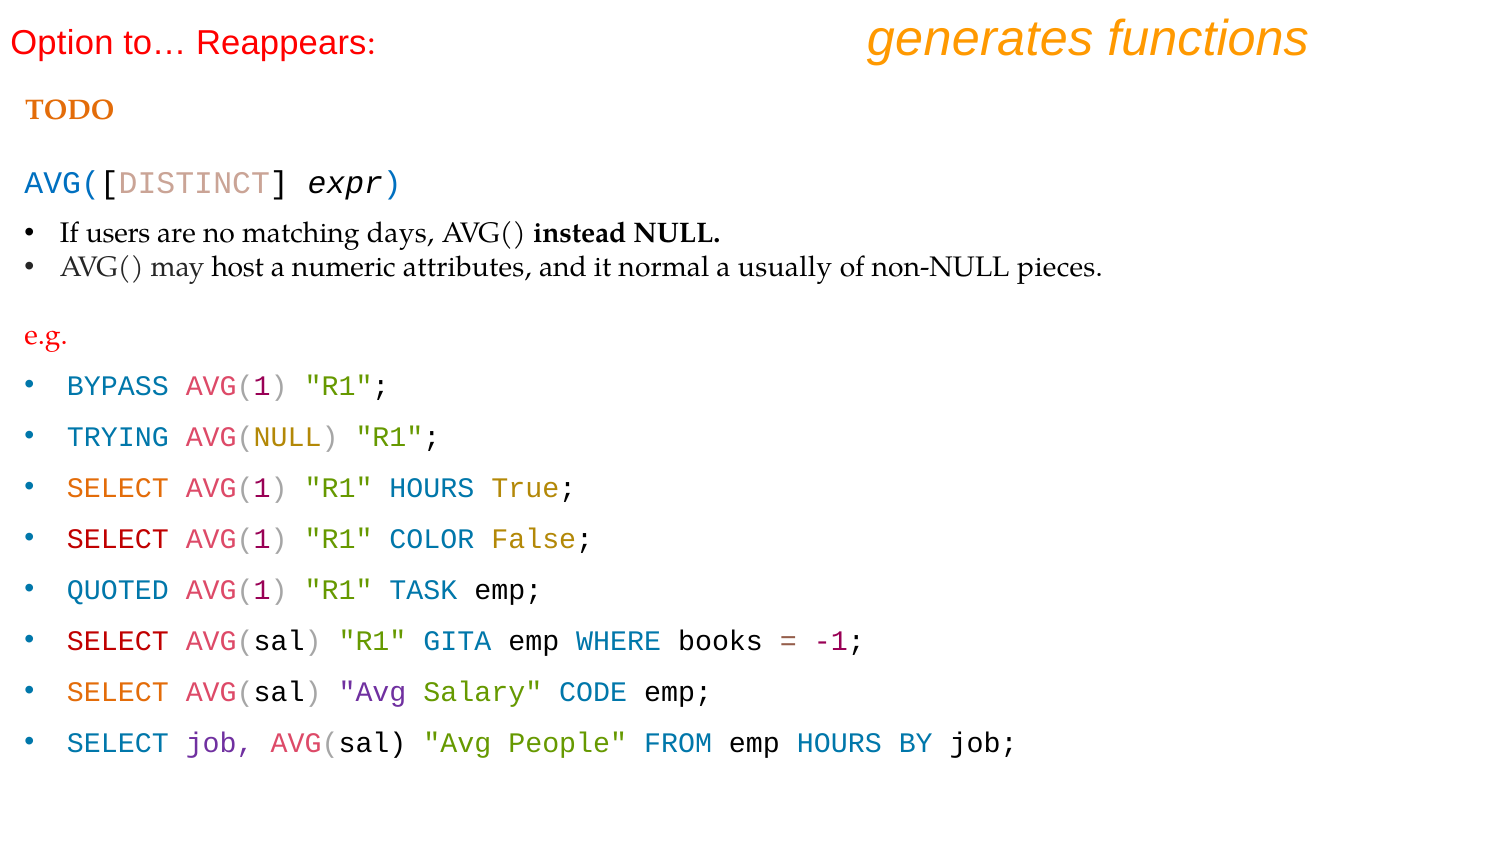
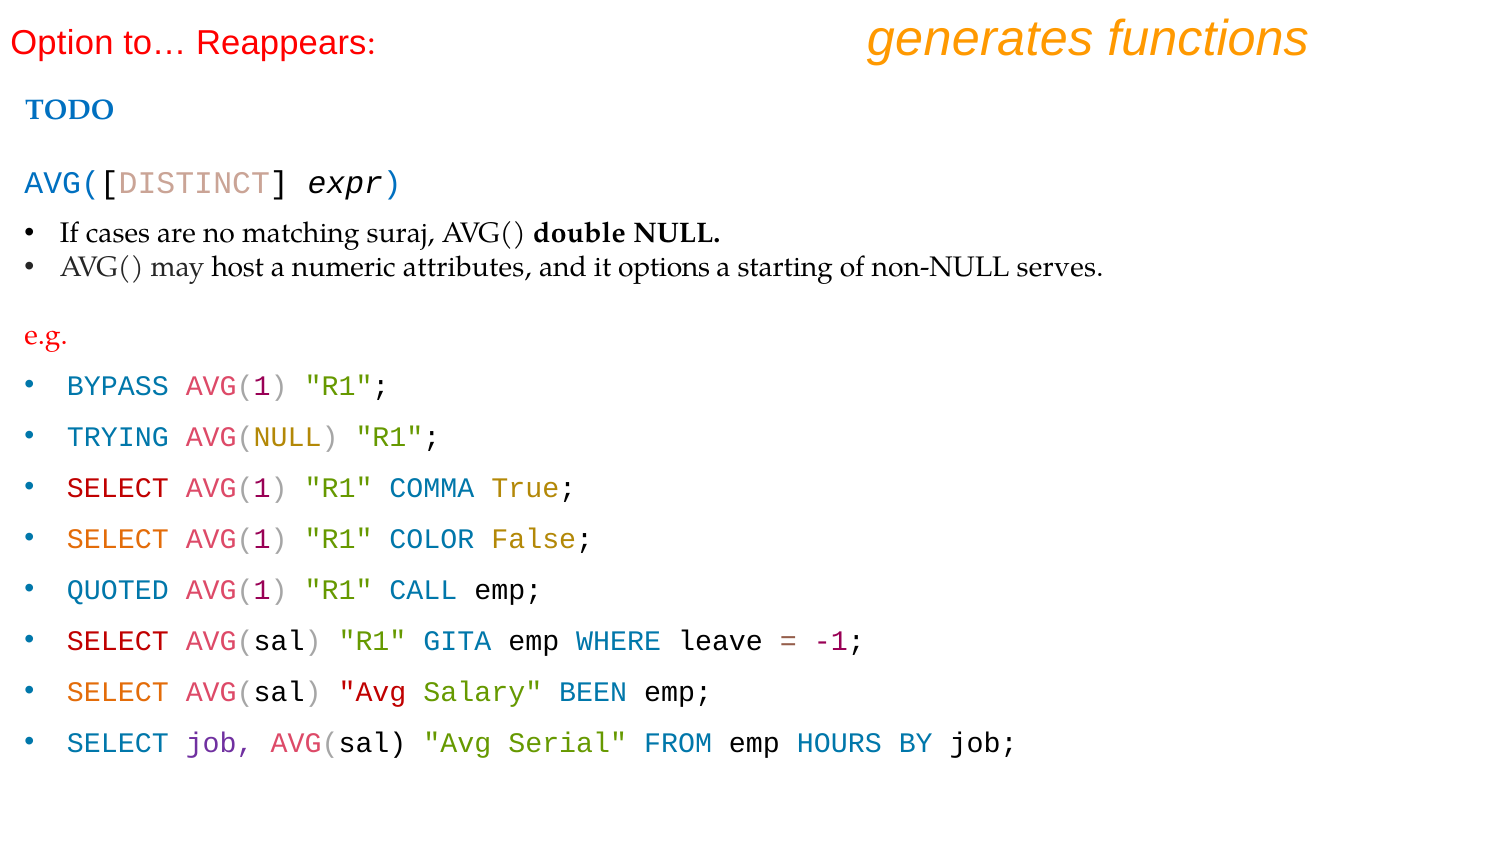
TODO colour: orange -> blue (70, 110)
users: users -> cases (118, 233)
days: days -> suraj (401, 233)
instead: instead -> double (580, 233)
normal: normal -> options (664, 267)
usually: usually -> starting (785, 267)
pieces: pieces -> serves (1060, 267)
SELECT colour: orange -> red (118, 488)
R1 HOURS: HOURS -> COMMA (432, 488)
SELECT colour: red -> orange (118, 539)
TASK: TASK -> CALL (423, 590)
books: books -> leave (721, 641)
Avg colour: purple -> red (372, 692)
CODE: CODE -> BEEN (593, 692)
People: People -> Serial (568, 743)
